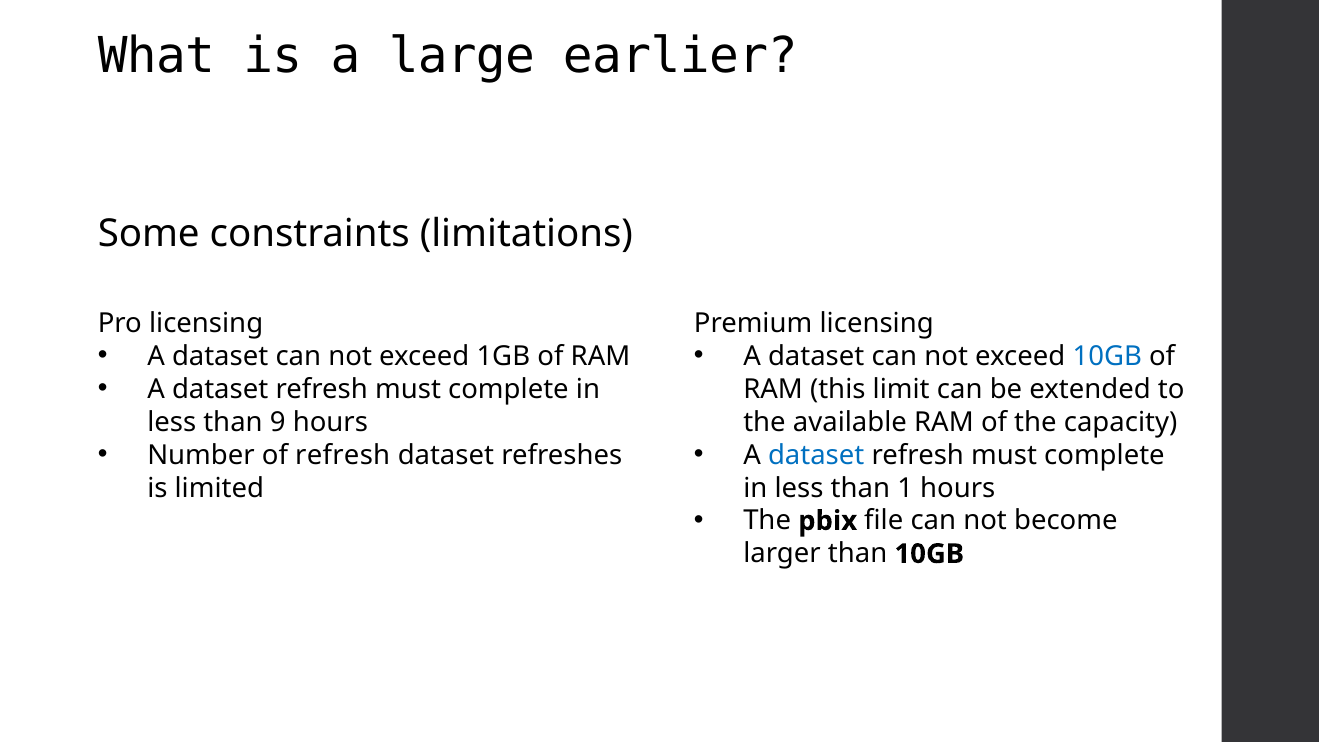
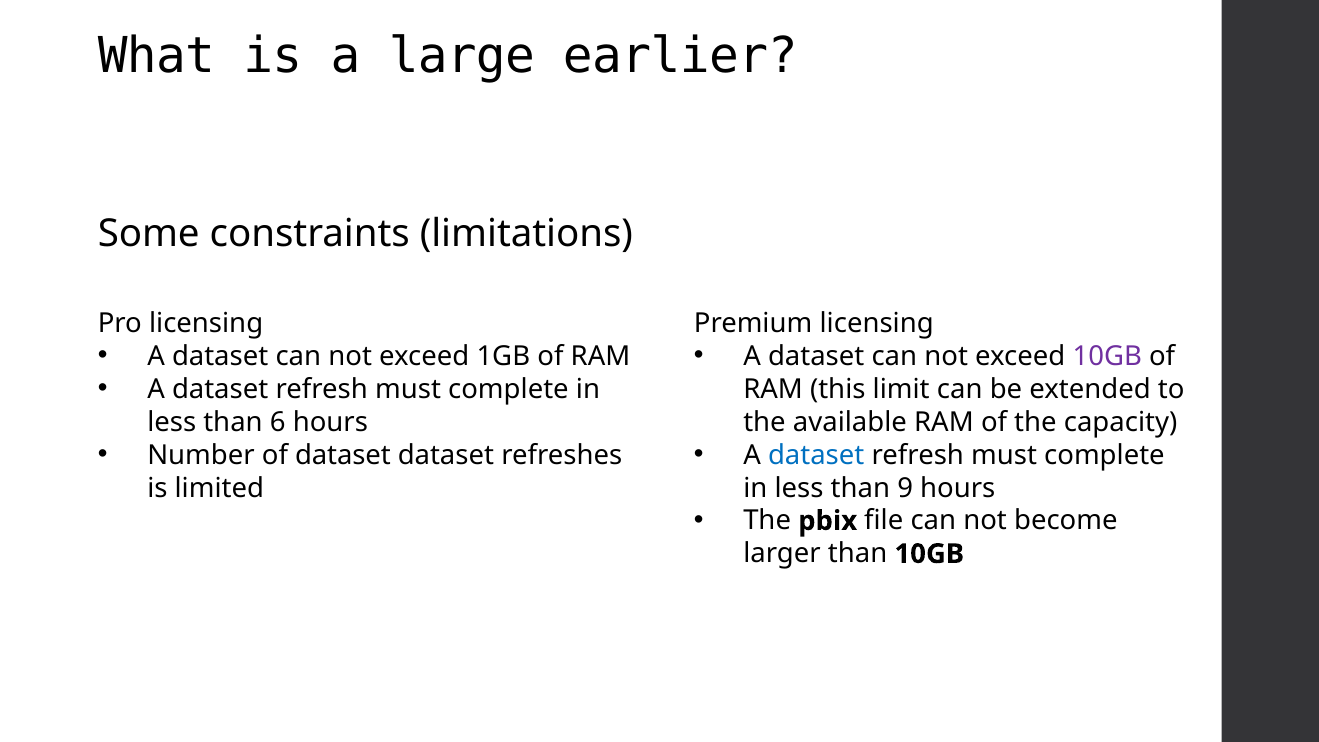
10GB colour: blue -> purple (1107, 356)
9: 9 -> 6 (278, 422)
of refresh: refresh -> dataset (343, 455)
1: 1 -> 9 (905, 488)
